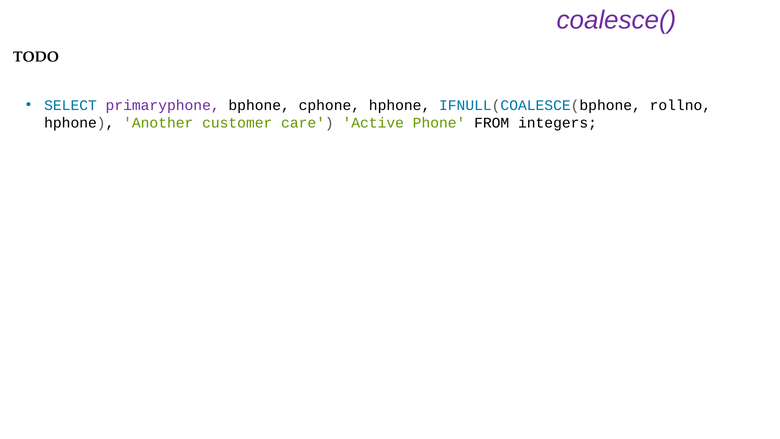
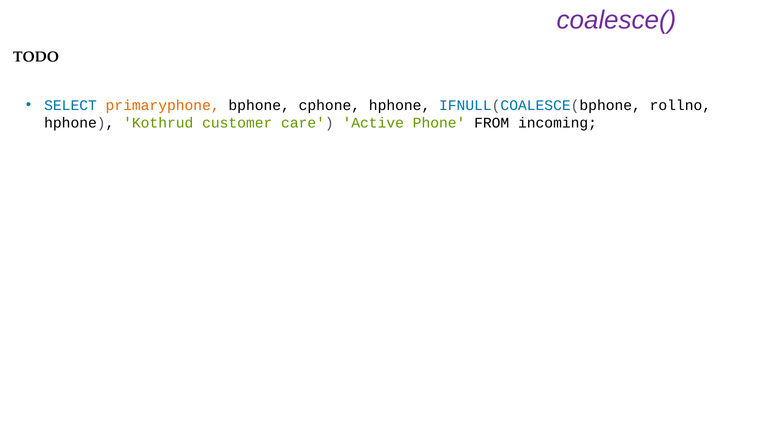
primaryphone colour: purple -> orange (163, 105)
Another: Another -> Kothrud (158, 123)
integers: integers -> incoming (558, 123)
